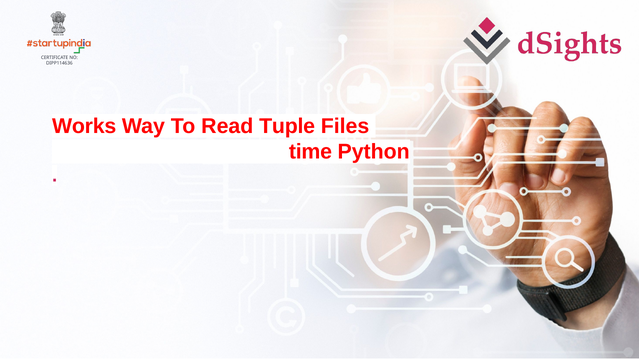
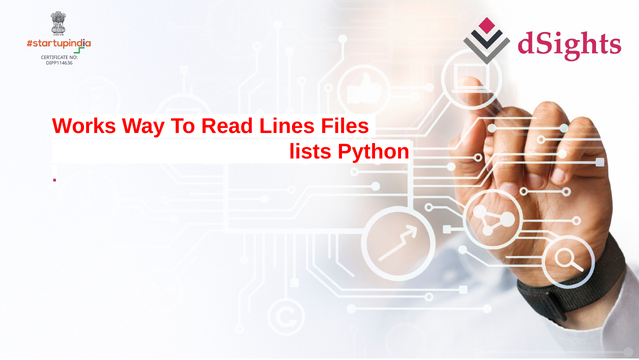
Tuple: Tuple -> Lines (287, 126)
time: time -> lists (310, 151)
